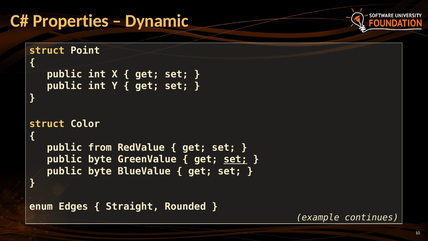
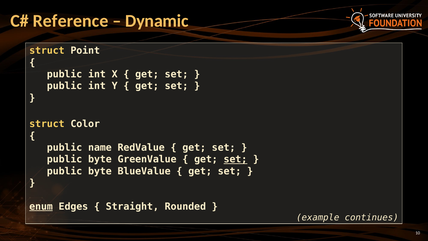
Properties: Properties -> Reference (71, 21)
from: from -> name (100, 147)
enum underline: none -> present (41, 206)
